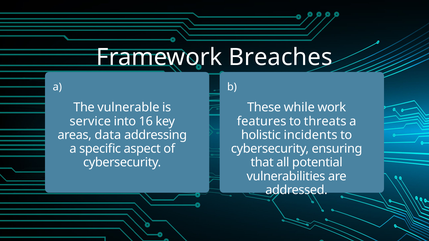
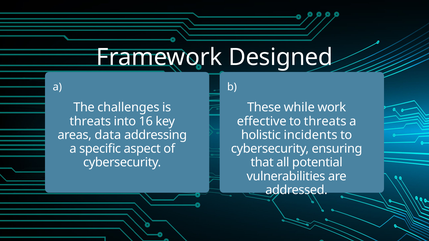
Breaches: Breaches -> Designed (281, 57)
vulnerable: vulnerable -> challenges (128, 108)
service: service -> threats (90, 121)
features: features -> effective (262, 121)
